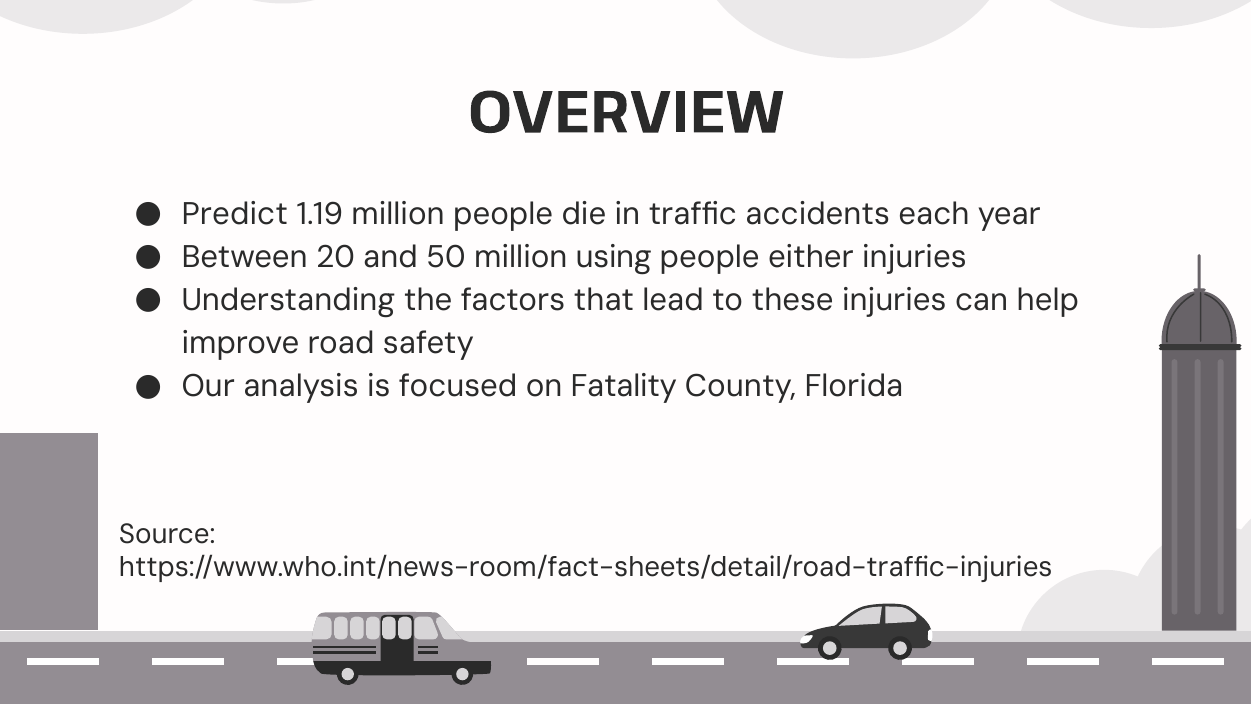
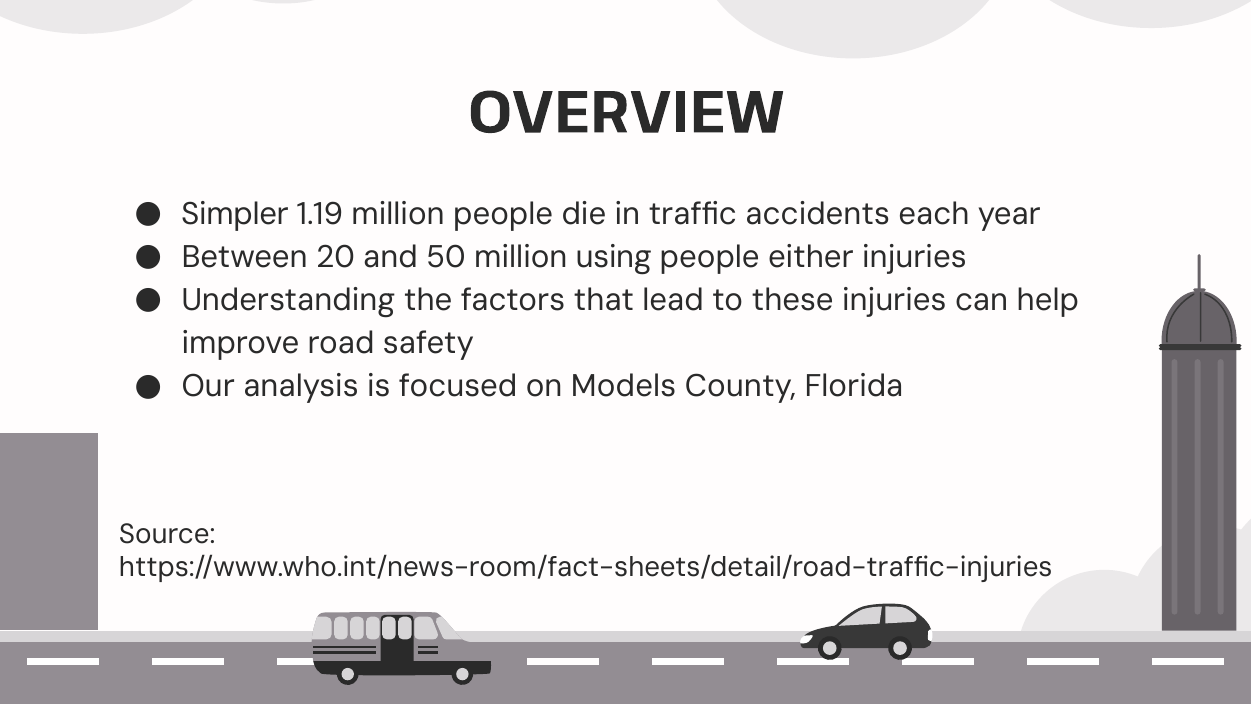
Predict: Predict -> Simpler (235, 214)
Fatality: Fatality -> Models (624, 386)
